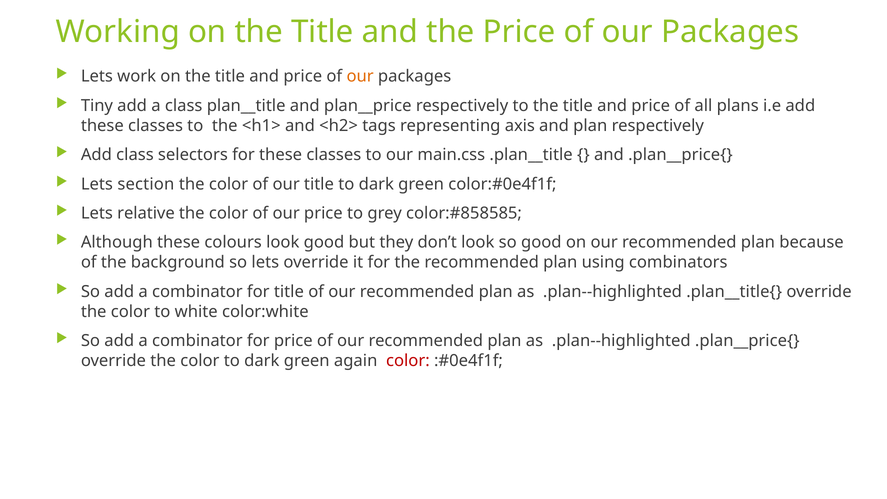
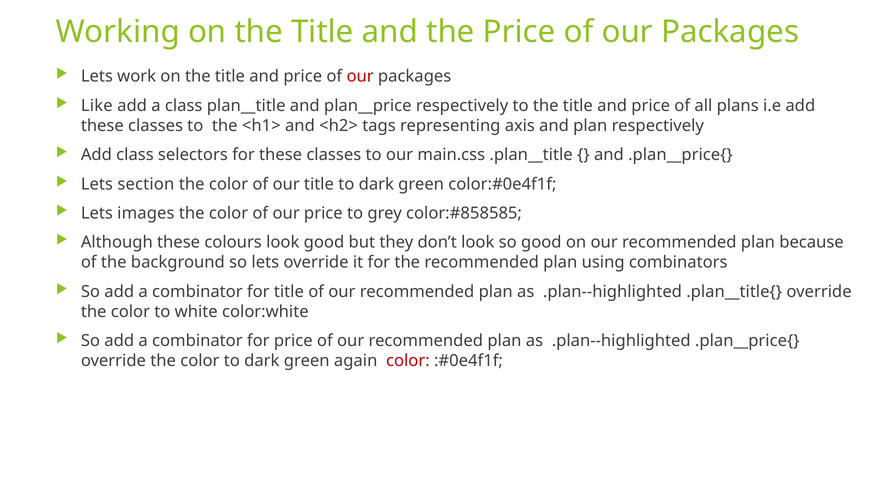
our colour: orange -> red (360, 76)
Tiny: Tiny -> Like (97, 106)
relative: relative -> images (146, 213)
